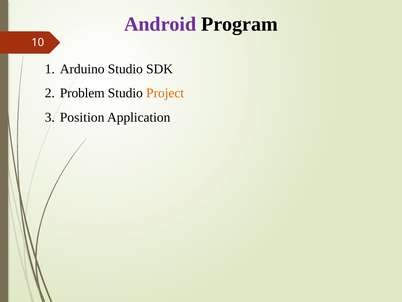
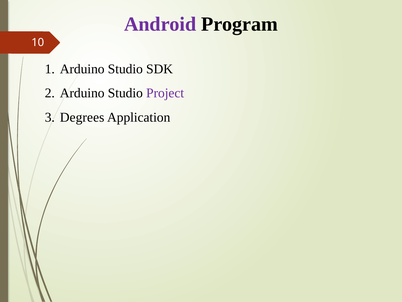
Problem: Problem -> Arduino (82, 93)
Project colour: orange -> purple (165, 93)
Position: Position -> Degrees (82, 117)
